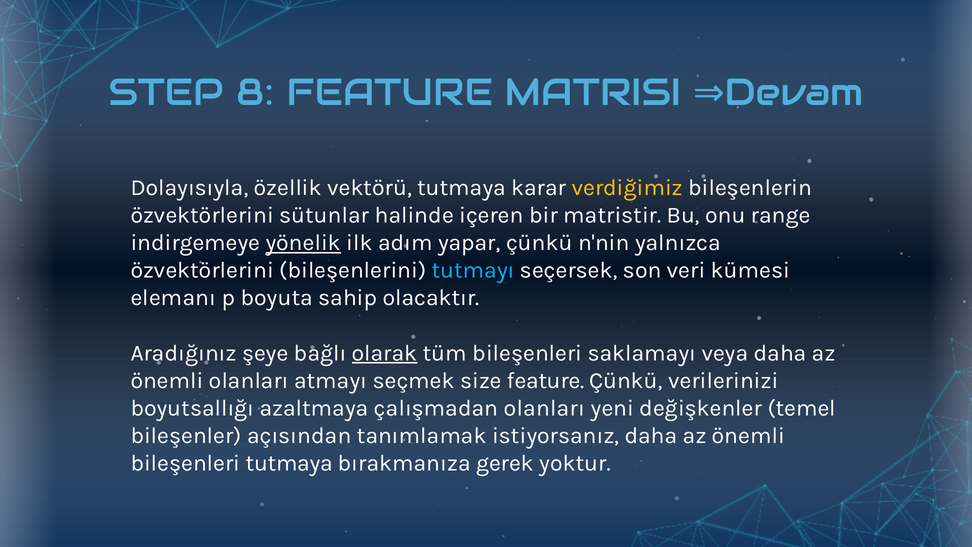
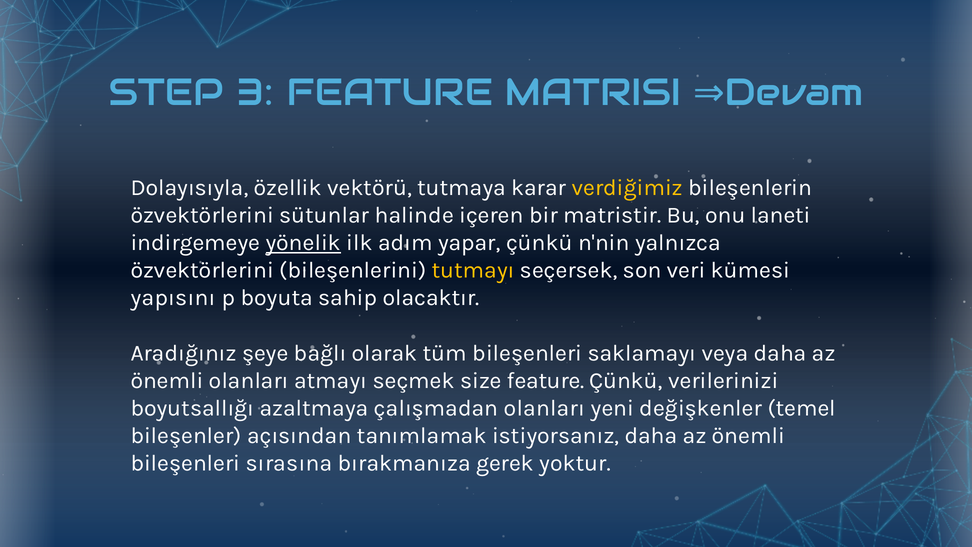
8: 8 -> 3 (255, 93)
range: range -> laneti (781, 215)
tutmayı colour: light blue -> yellow (473, 270)
elemanı: elemanı -> yapısını (173, 298)
olarak underline: present -> none (385, 353)
bileşenleri tutmaya: tutmaya -> sırasına (289, 463)
